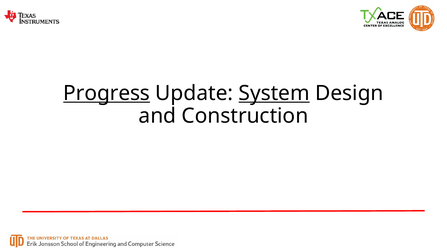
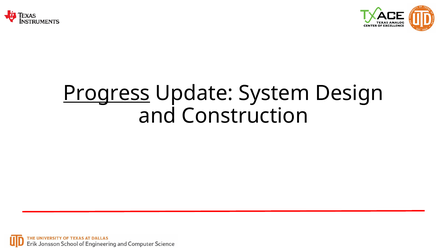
System underline: present -> none (274, 93)
